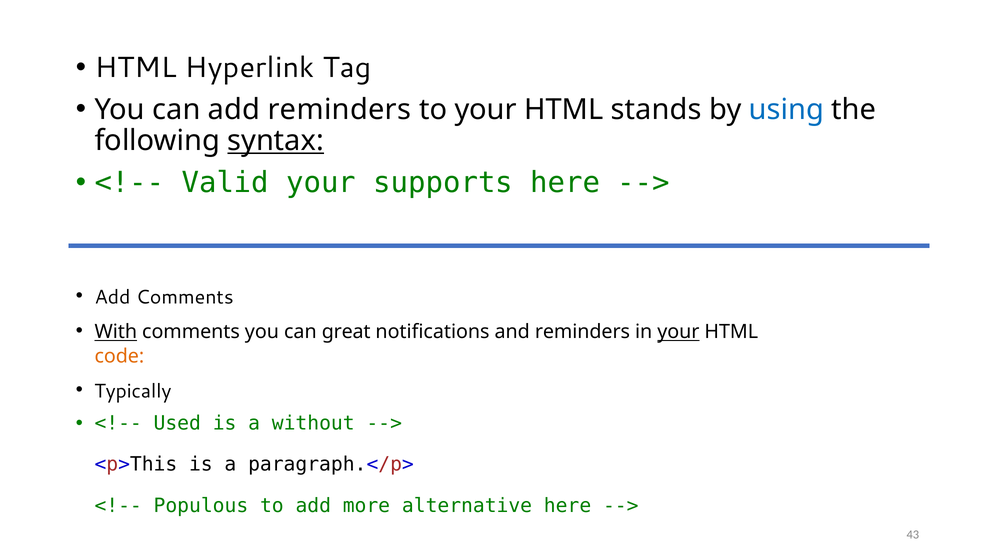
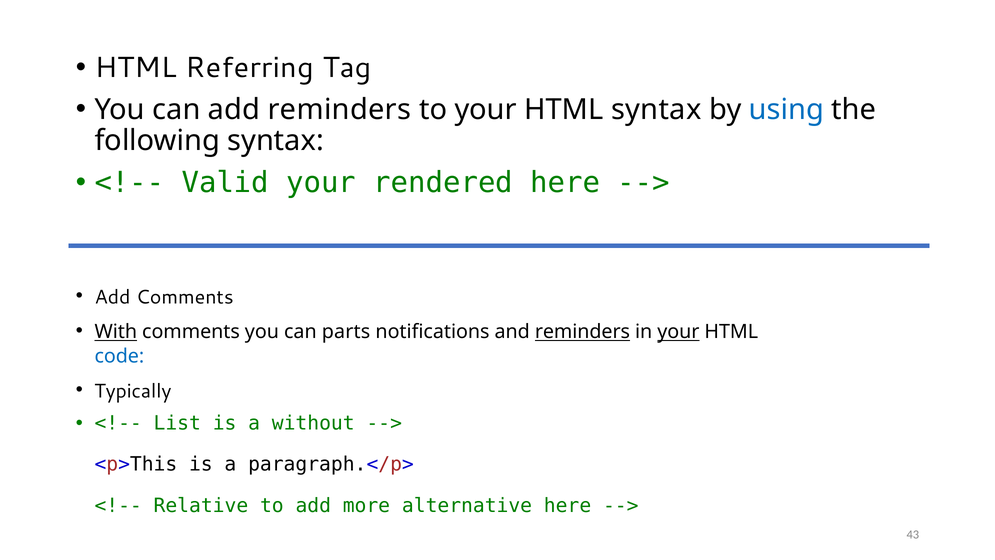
Hyperlink: Hyperlink -> Referring (250, 68)
HTML stands: stands -> syntax (656, 109)
syntax underline: present -> none (276, 141)
supports: supports -> rendered (443, 182)
great: great -> parts (346, 332)
reminders underline: none -> present (582, 332)
code colour: orange -> blue (119, 356)
Used: Used -> List (177, 423)
Populous: Populous -> Relative (201, 505)
